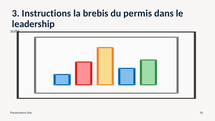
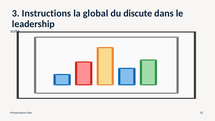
brebis: brebis -> global (96, 13)
permis: permis -> discute (138, 13)
